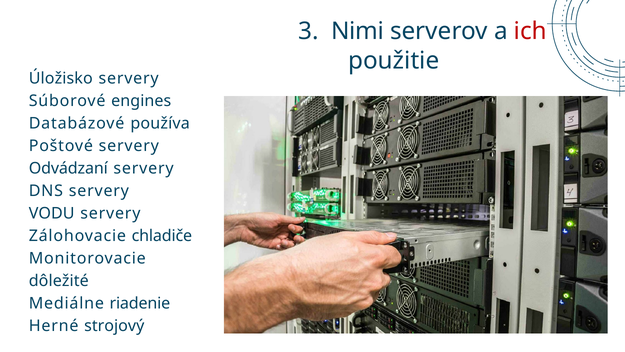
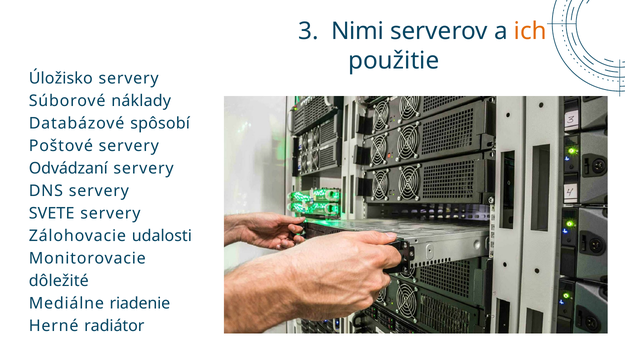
ich colour: red -> orange (530, 31)
engines: engines -> náklady (141, 101)
používa: používa -> spôsobí (160, 123)
VODU: VODU -> SVETE (52, 213)
chladiče: chladiče -> udalosti (162, 236)
strojový: strojový -> radiátor (114, 326)
